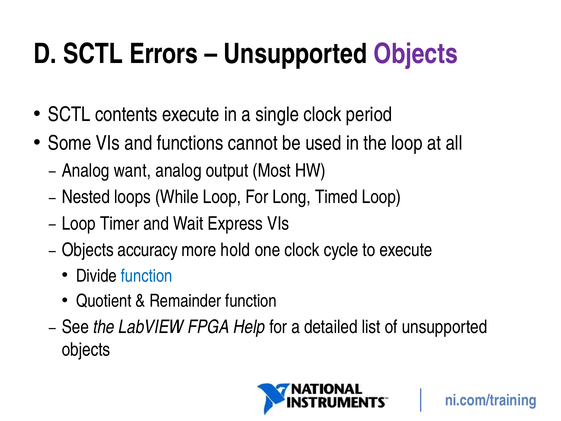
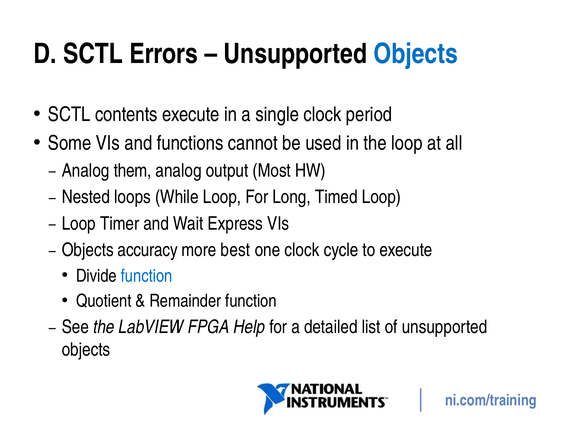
Objects colour: purple -> blue (416, 54)
want: want -> them (133, 171)
hold: hold -> best (235, 250)
